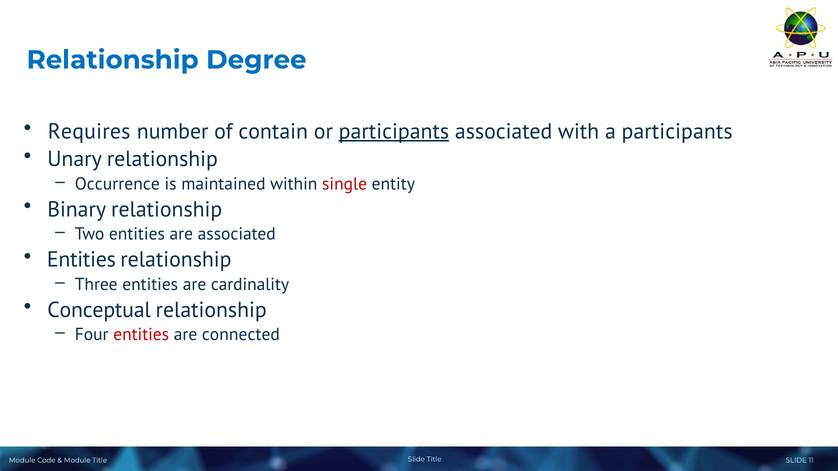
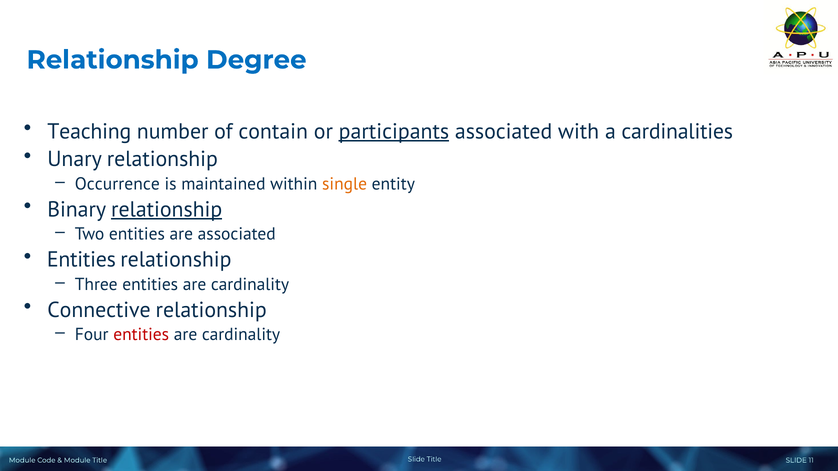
Requires: Requires -> Teaching (89, 131)
a participants: participants -> cardinalities (677, 131)
single colour: red -> orange (345, 184)
relationship underline: none -> present (167, 210)
Conceptual: Conceptual -> Connective (99, 310)
connected: connected -> cardinality (241, 335)
